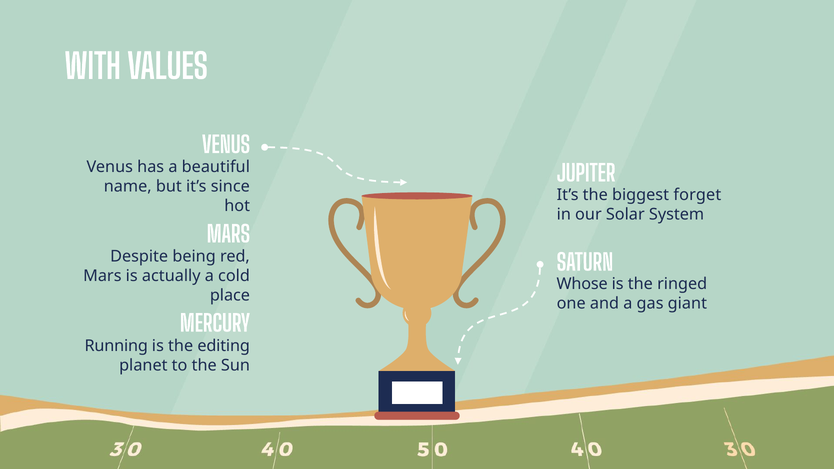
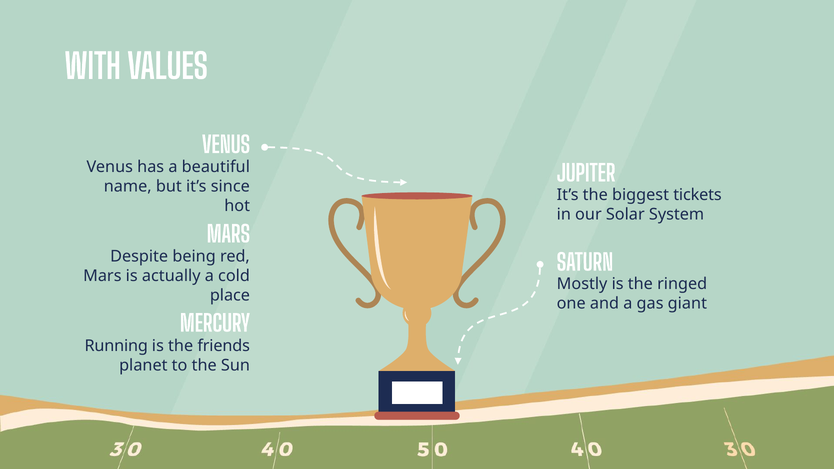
forget: forget -> tickets (697, 195)
Whose: Whose -> Mostly (582, 284)
editing: editing -> friends (224, 346)
